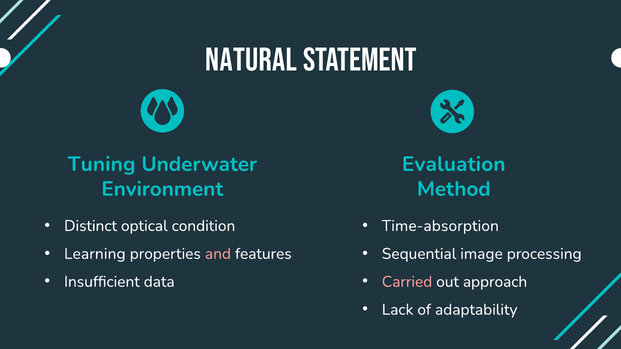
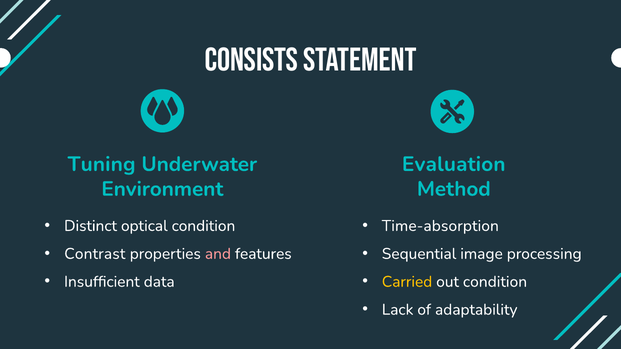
Natural: Natural -> Consists (251, 60)
Learning: Learning -> Contrast (95, 254)
Carried colour: pink -> yellow (407, 282)
out approach: approach -> condition (495, 282)
